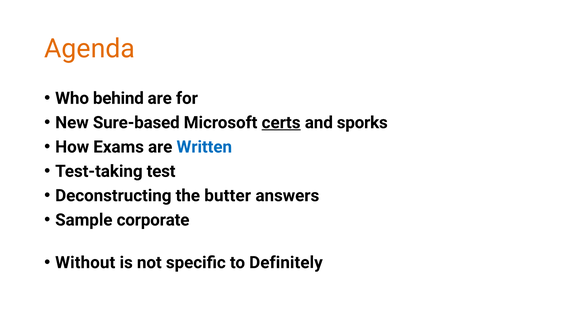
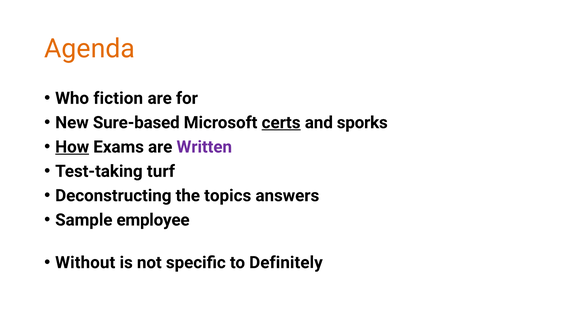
behind: behind -> fiction (118, 98)
How underline: none -> present (72, 147)
Written colour: blue -> purple (204, 147)
test: test -> turf (161, 171)
butter: butter -> topics (228, 196)
corporate: corporate -> employee (153, 220)
